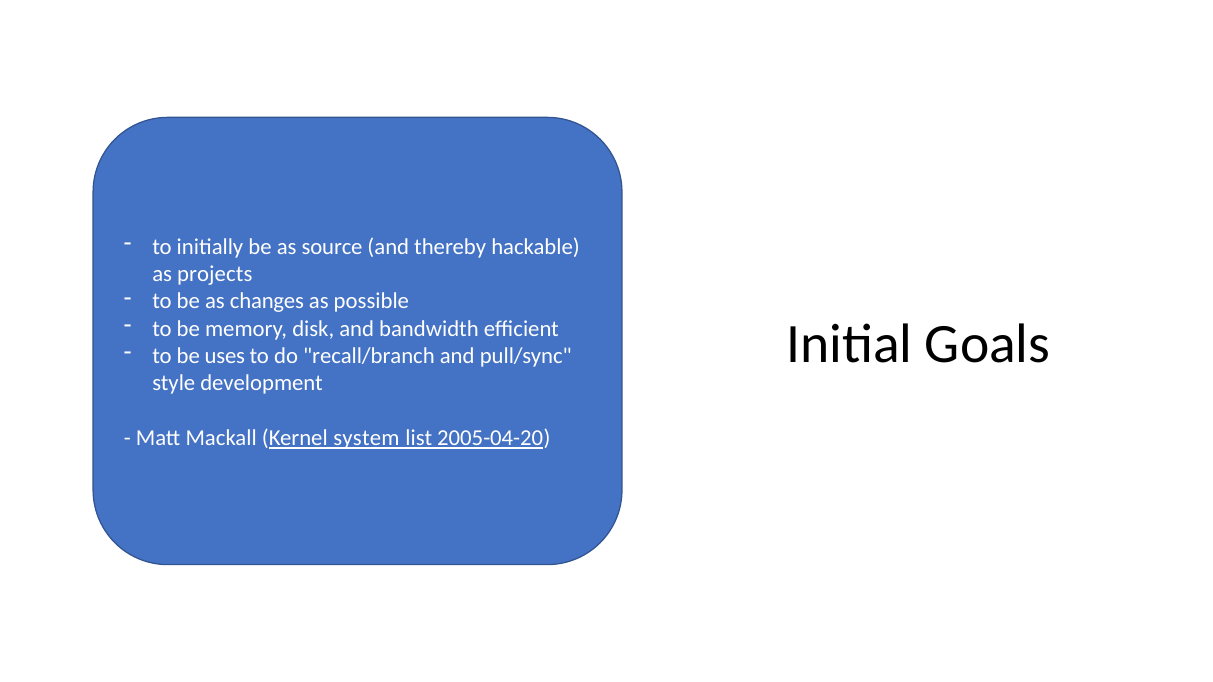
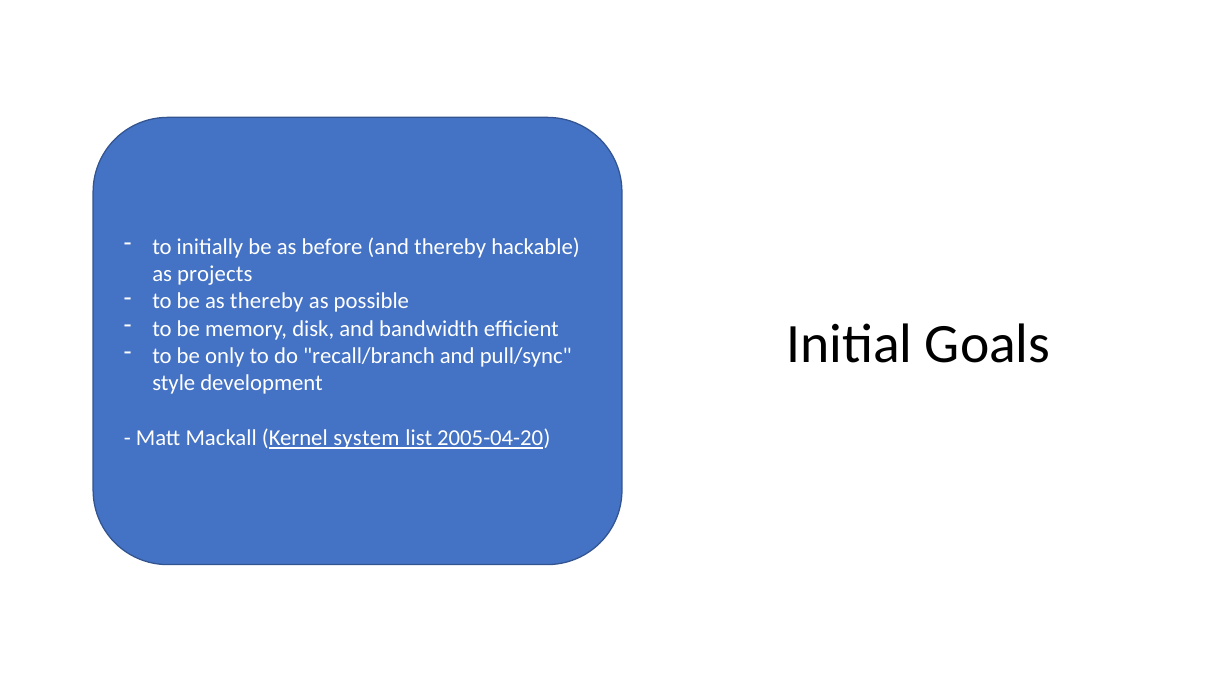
source: source -> before (332, 247)
as changes: changes -> thereby (267, 302)
uses: uses -> only (225, 356)
